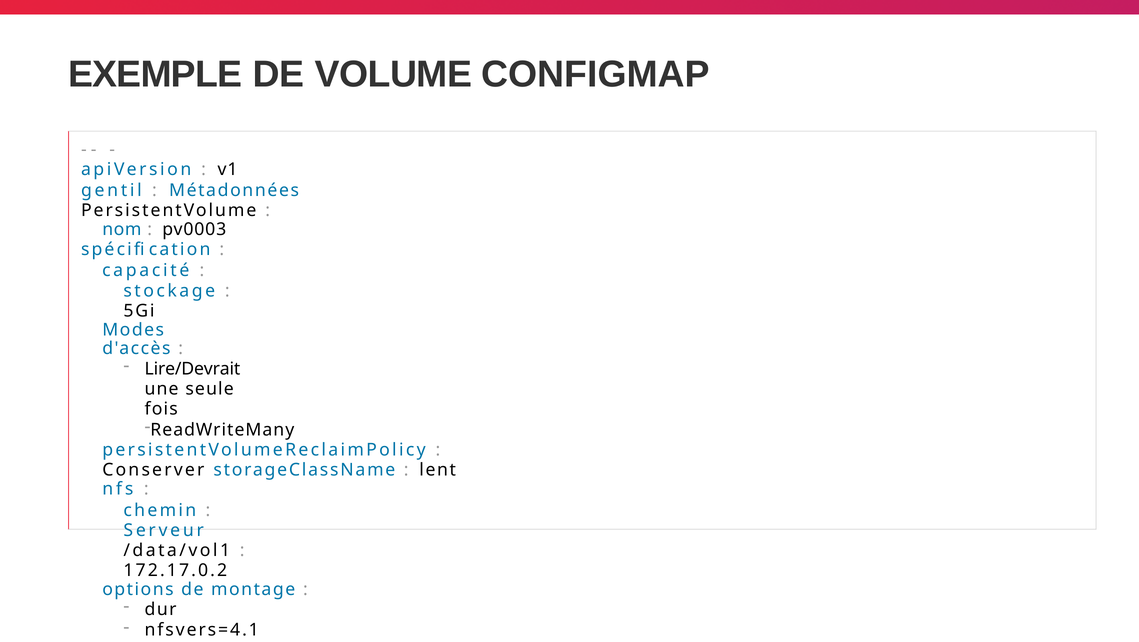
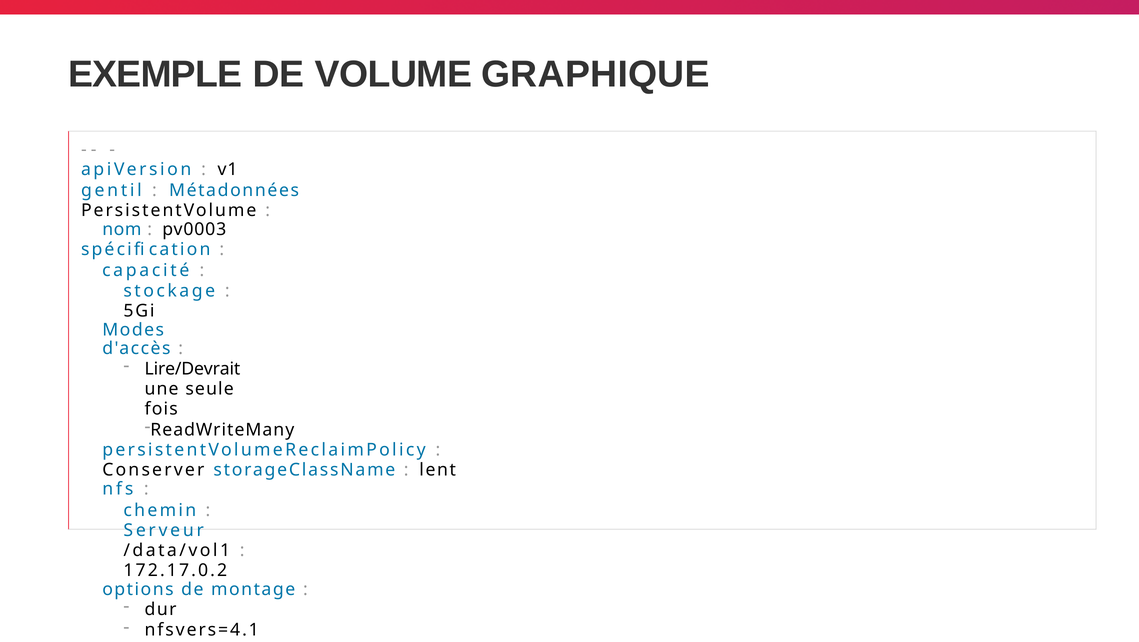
CONFIGMAP: CONFIGMAP -> GRAPHIQUE (595, 74)
